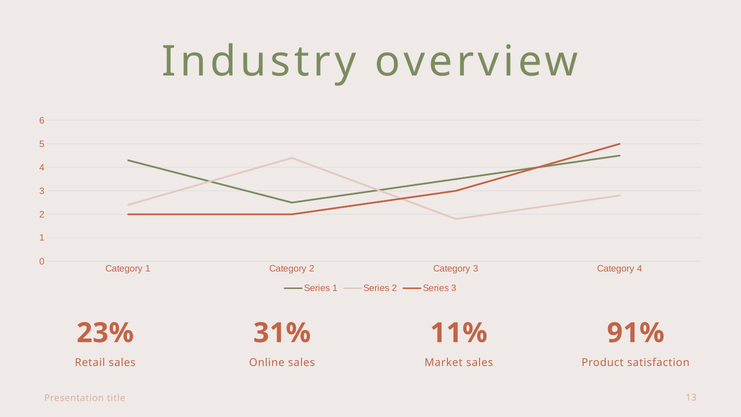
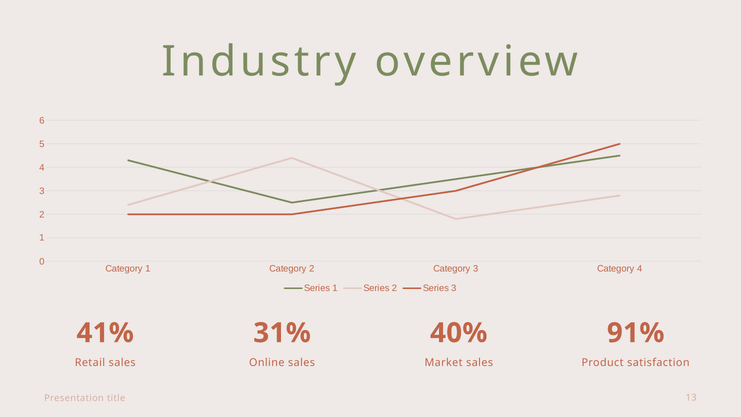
23%: 23% -> 41% (105, 333)
11%: 11% -> 40% (459, 333)
